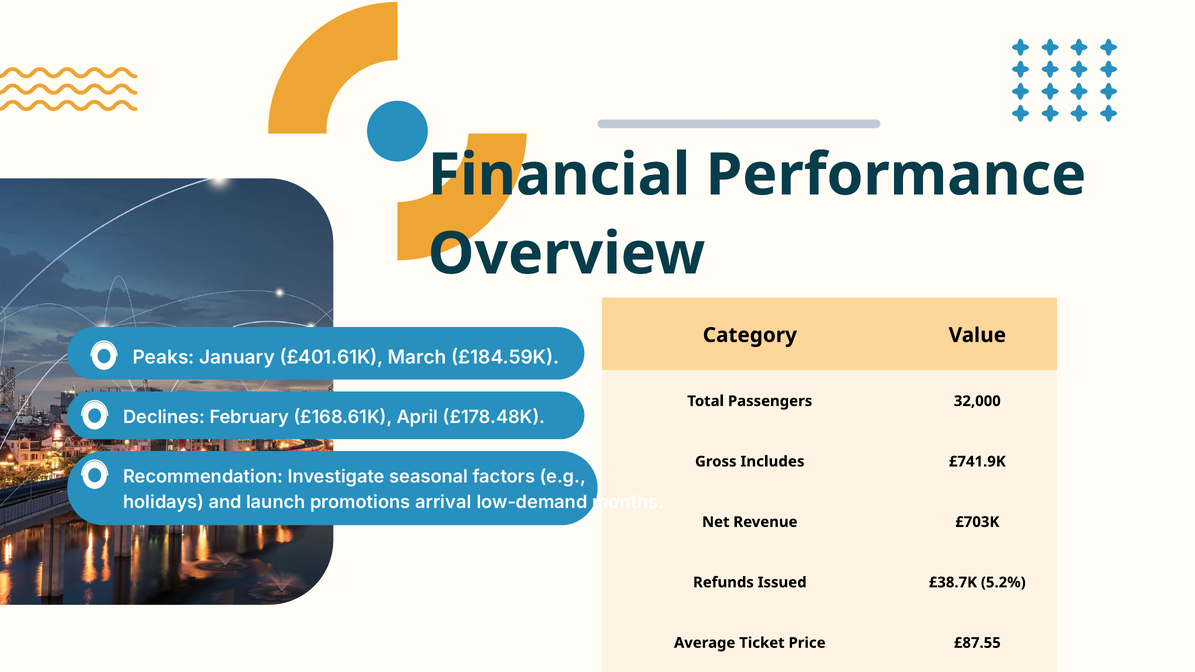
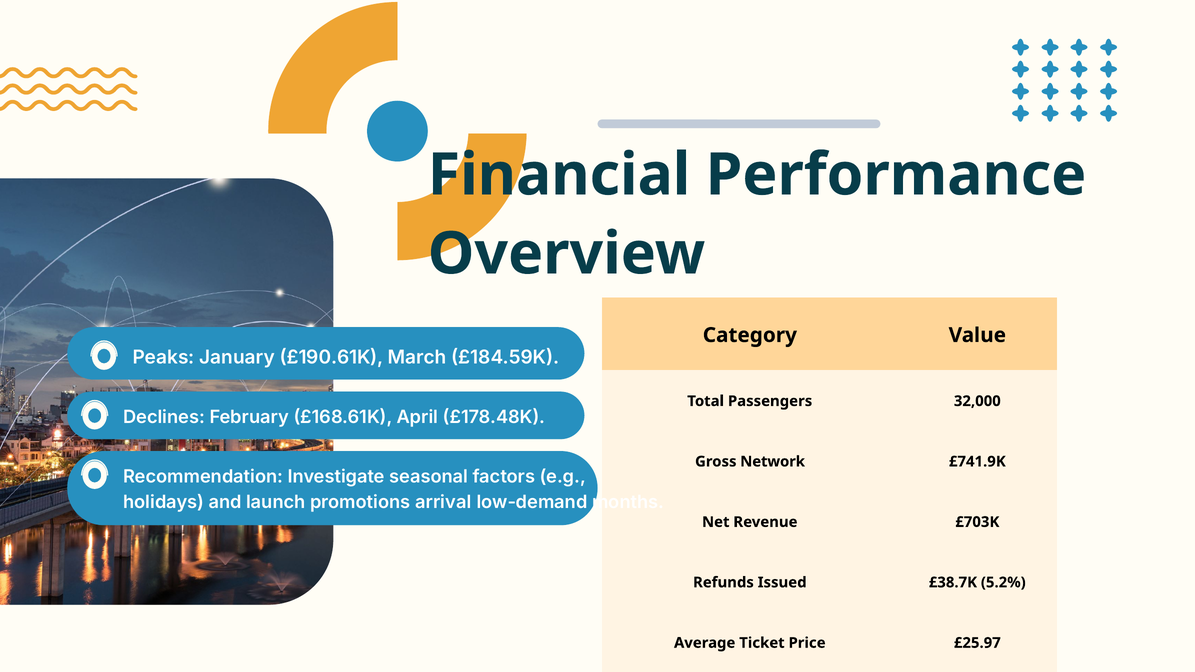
£401.61K: £401.61K -> £190.61K (332, 358)
Includes: Includes -> Network (773, 462)
£87.55: £87.55 -> £25.97 (977, 643)
